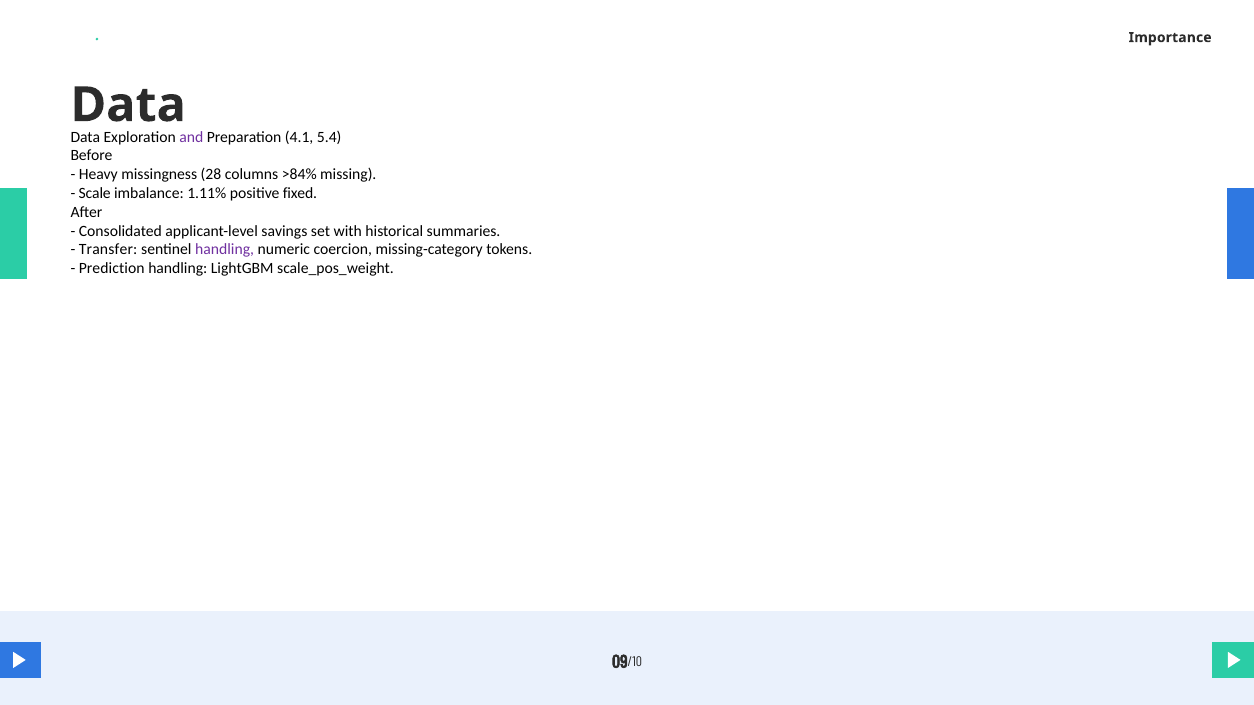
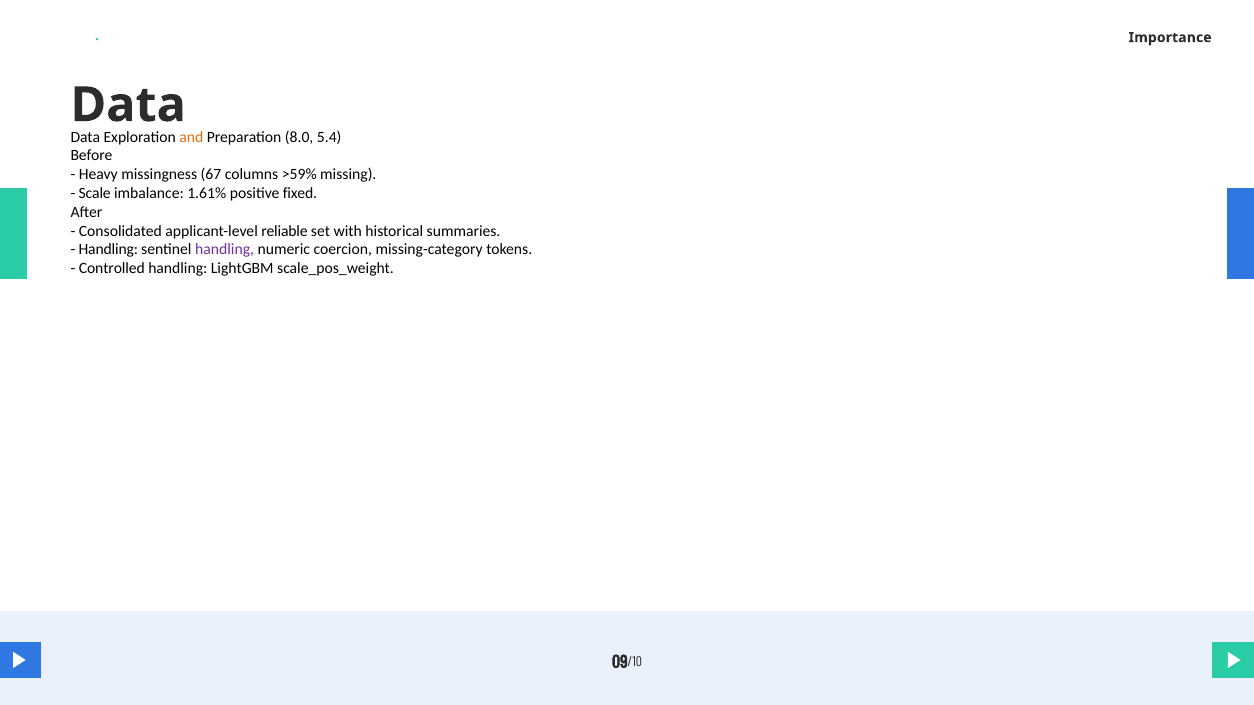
and colour: purple -> orange (191, 137)
4.1: 4.1 -> 8.0 (299, 137)
28: 28 -> 67 (211, 175)
>84%: >84% -> >59% (299, 175)
1.11%: 1.11% -> 1.61% (207, 193)
savings: savings -> reliable (284, 231)
Transfer: Transfer -> Handling (108, 250)
Prediction: Prediction -> Controlled (112, 269)
